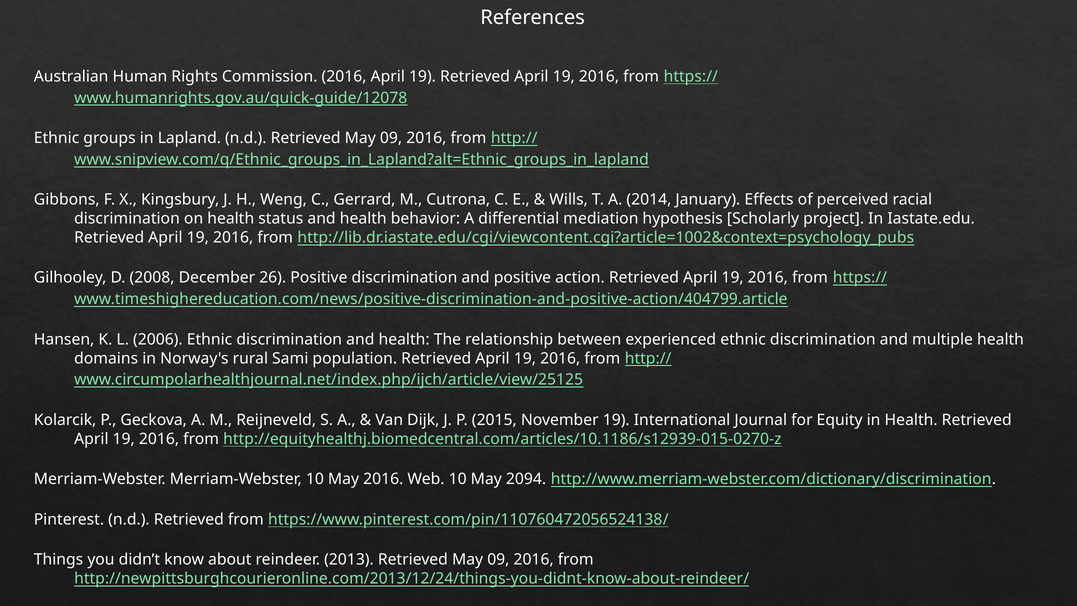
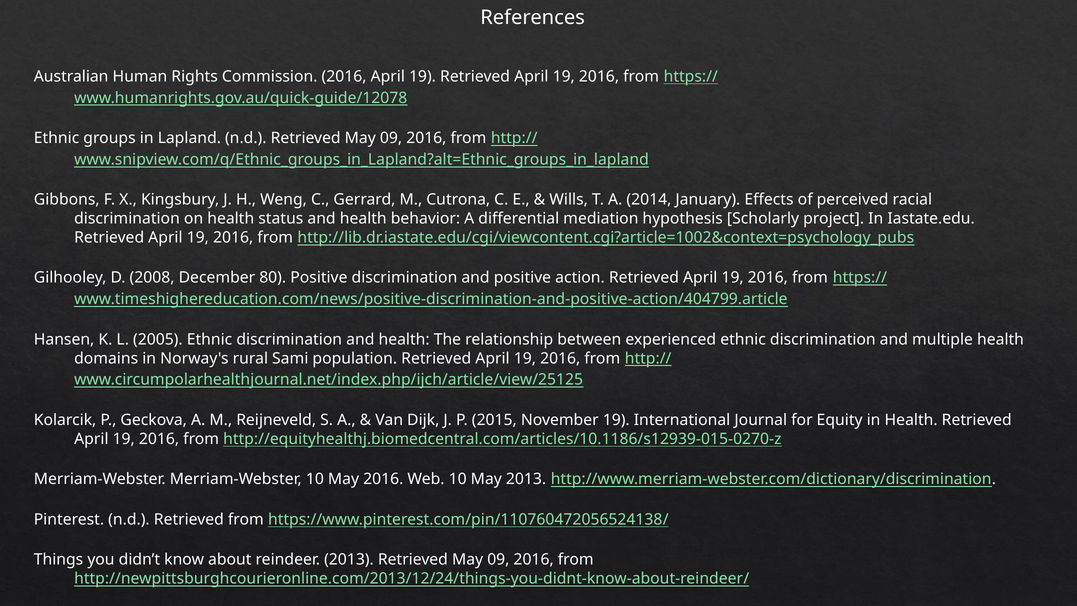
26: 26 -> 80 (273, 278)
2006: 2006 -> 2005 (158, 339)
May 2094: 2094 -> 2013 (526, 479)
